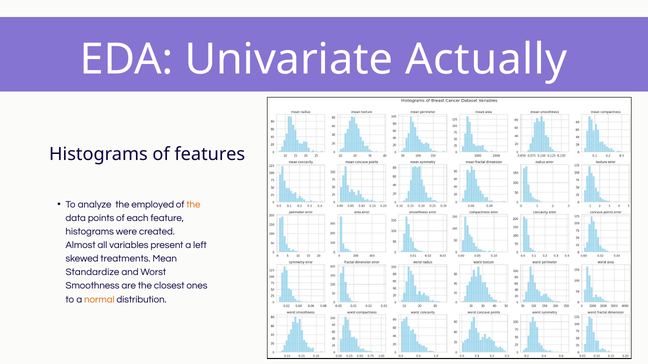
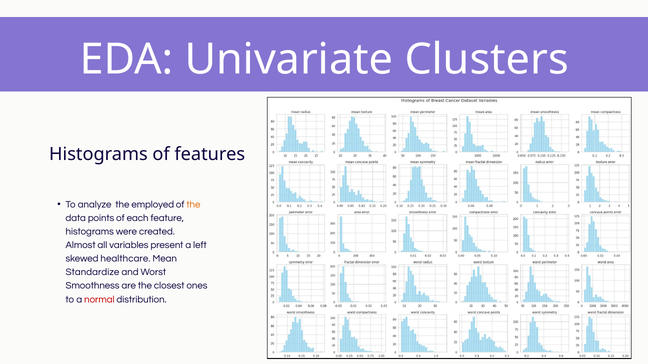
Actually: Actually -> Clusters (487, 59)
treatments: treatments -> healthcare (125, 259)
normal colour: orange -> red (99, 300)
